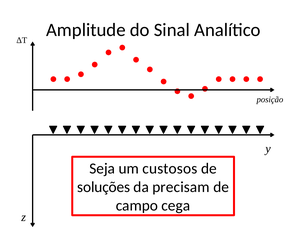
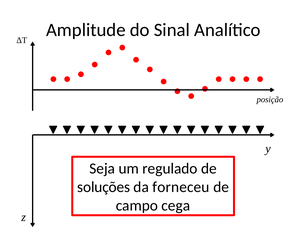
custosos: custosos -> regulado (170, 168)
precisam: precisam -> forneceu (181, 186)
